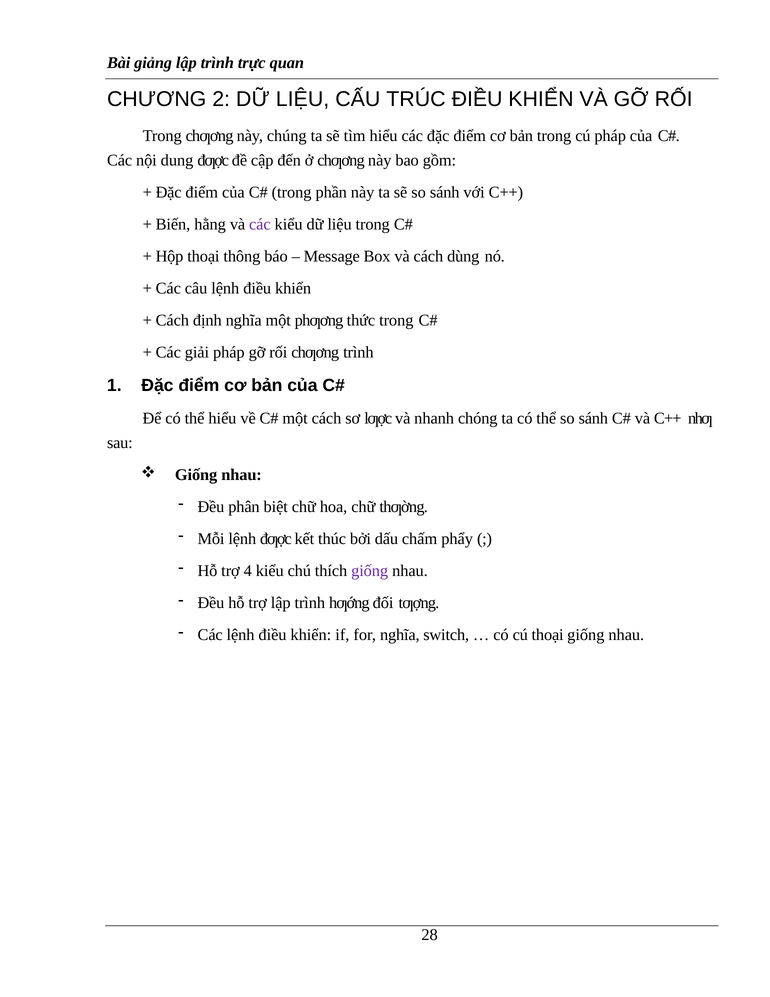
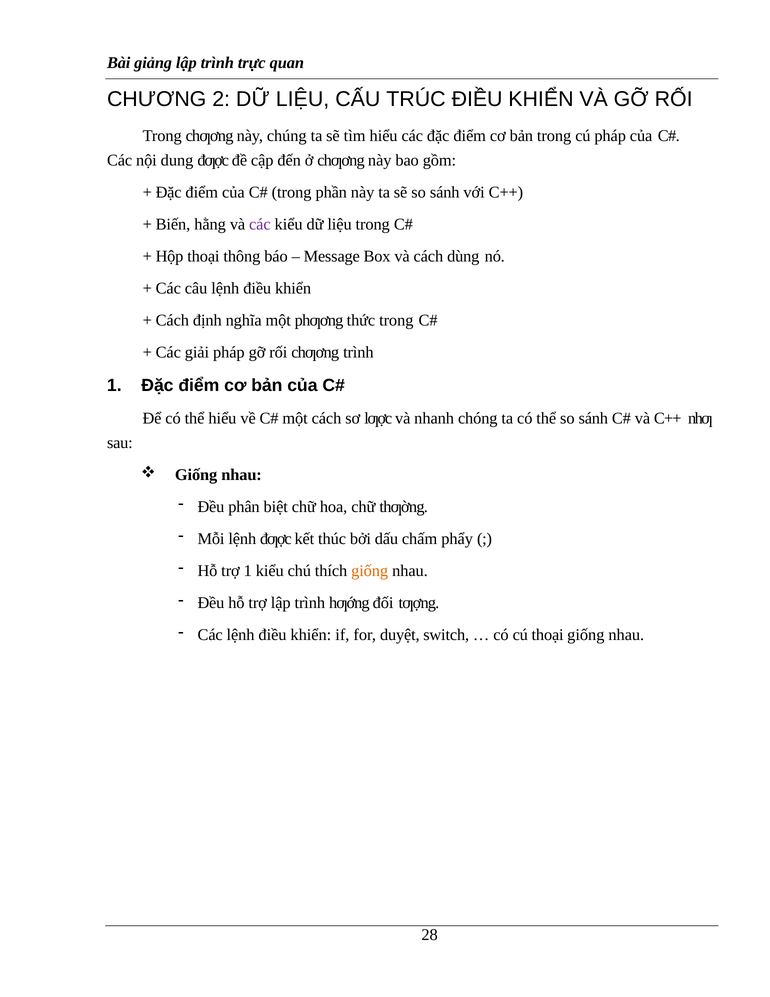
trợ 4: 4 -> 1 (248, 570)
giống colour: purple -> orange (370, 570)
for nghĩa: nghĩa -> duyệt (400, 634)
